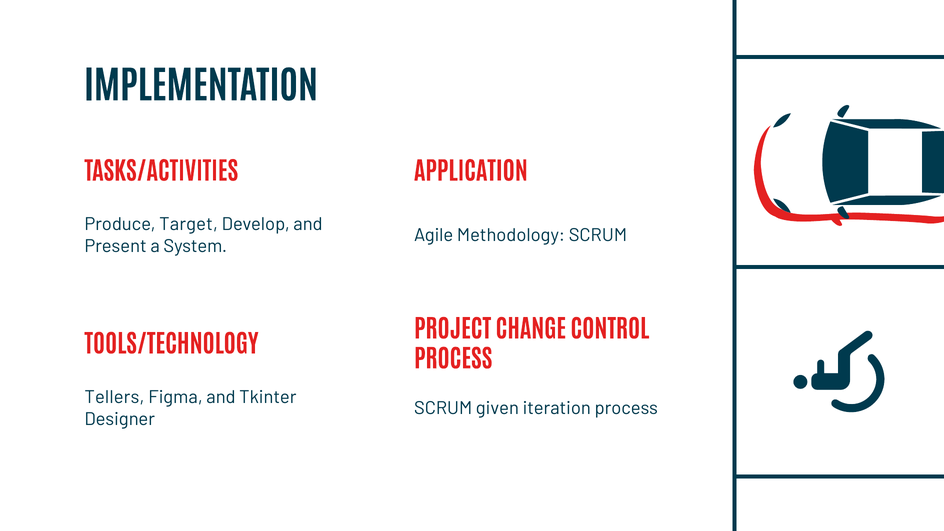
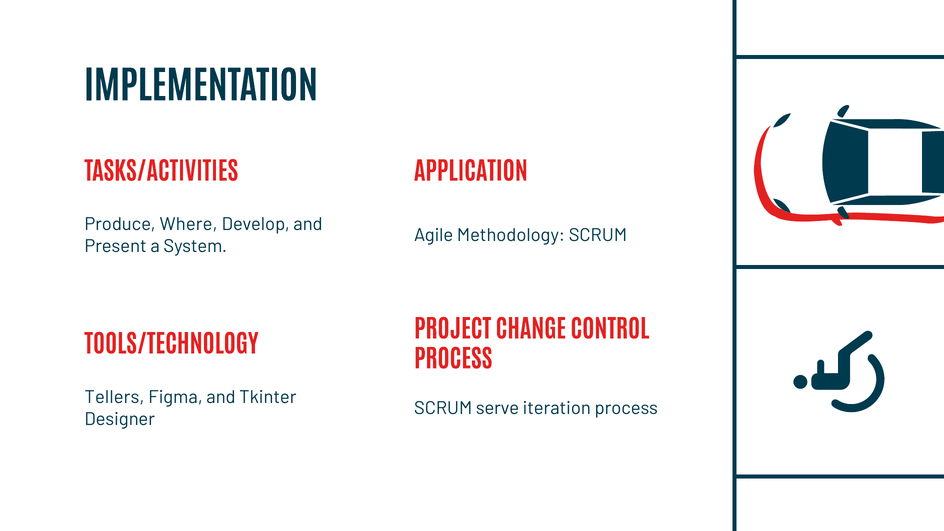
Target: Target -> Where (189, 224)
given: given -> serve (497, 408)
